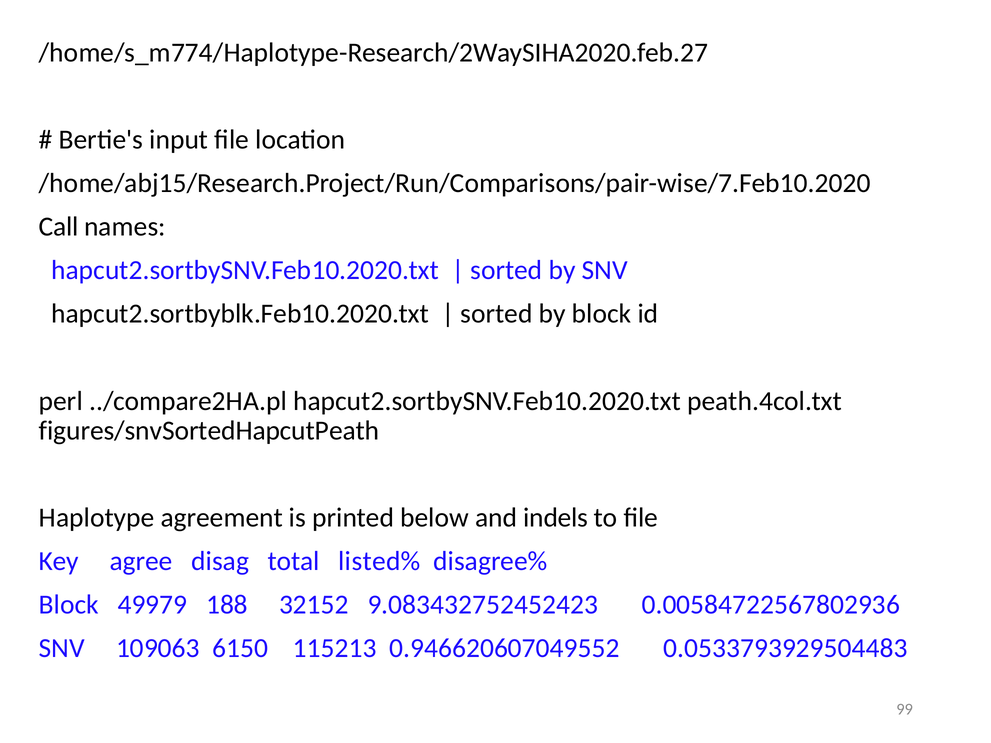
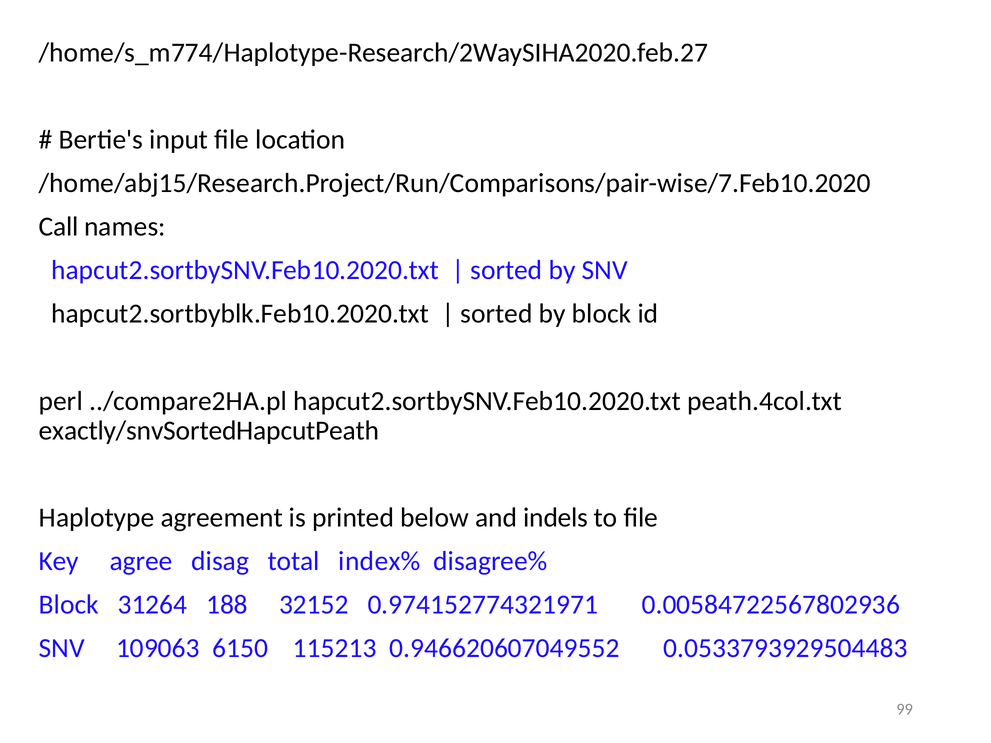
figures/snvSortedHapcutPeath: figures/snvSortedHapcutPeath -> exactly/snvSortedHapcutPeath (209, 431)
listed%: listed% -> index% (379, 561)
49979: 49979 -> 31264 (152, 605)
9.083432752452423: 9.083432752452423 -> 0.974152774321971 (483, 605)
